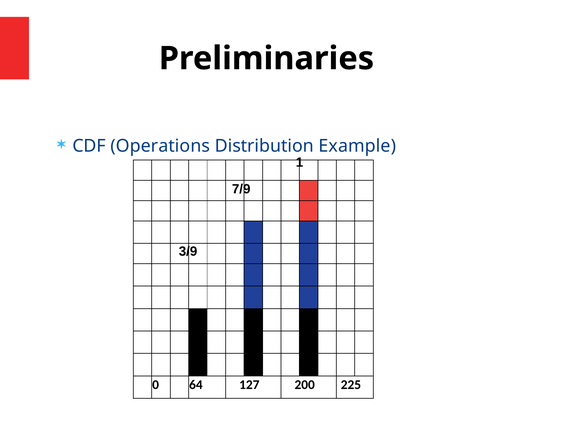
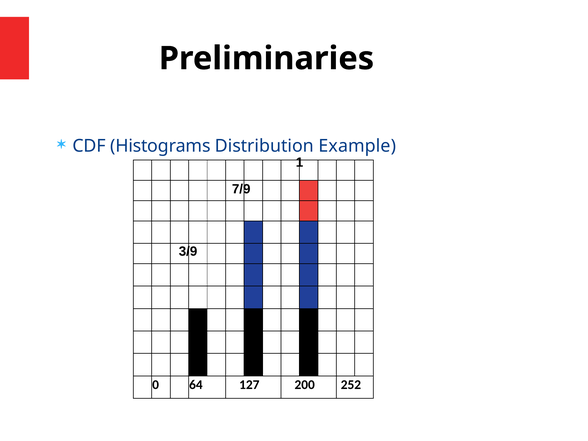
Operations: Operations -> Histograms (160, 146)
225: 225 -> 252 (351, 385)
